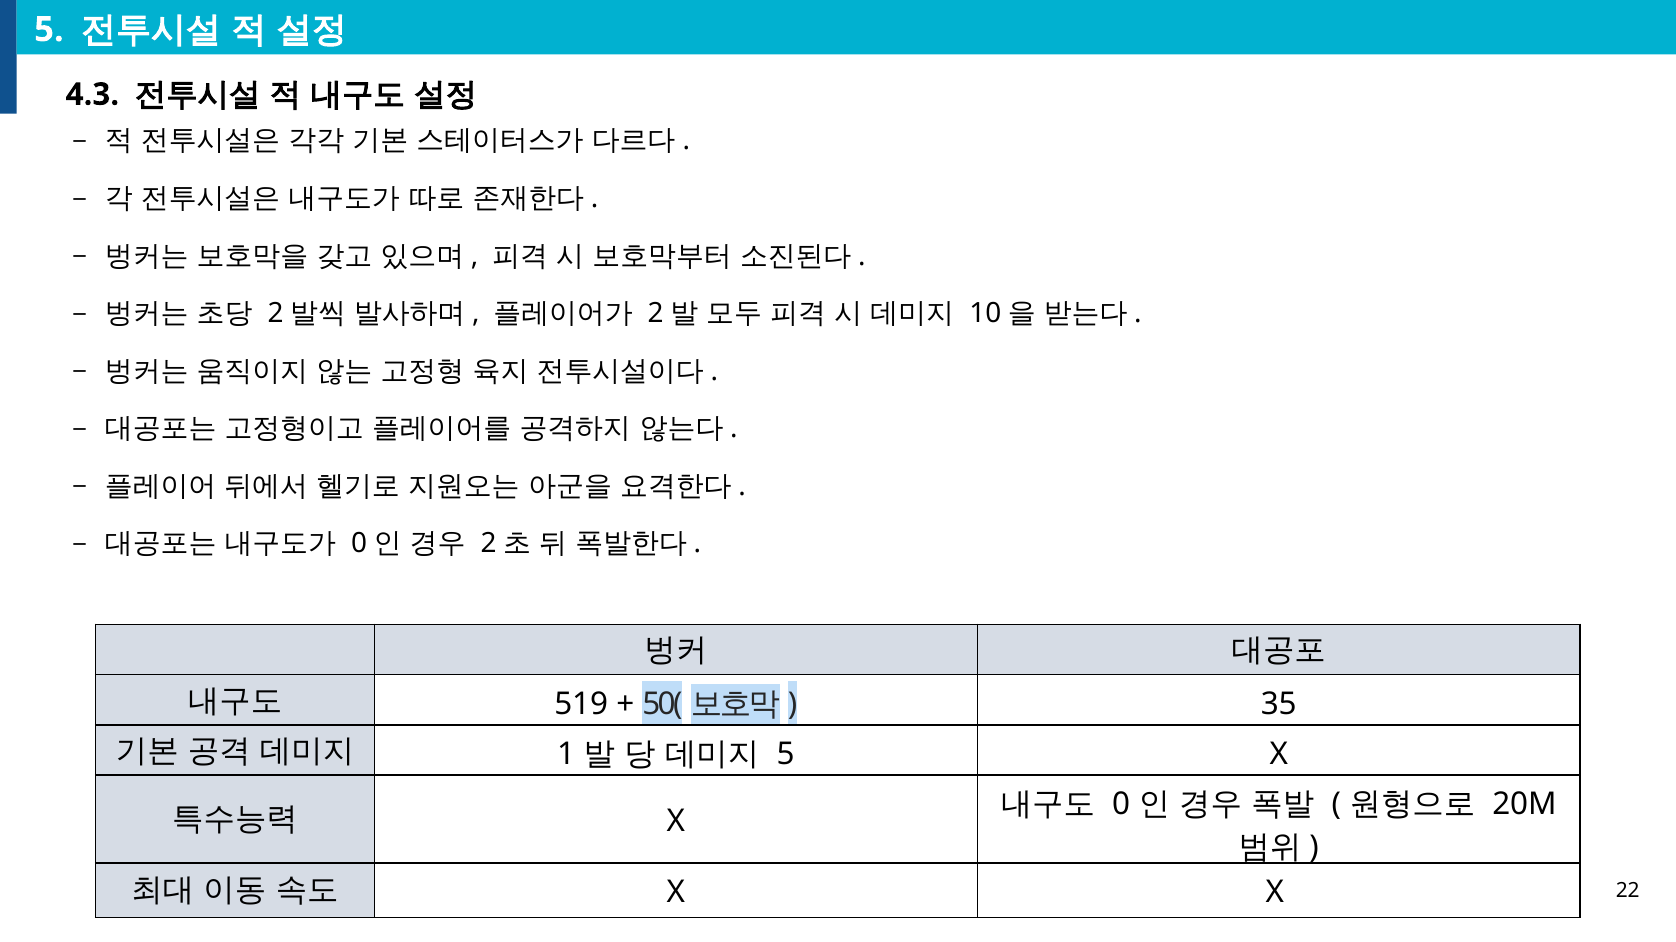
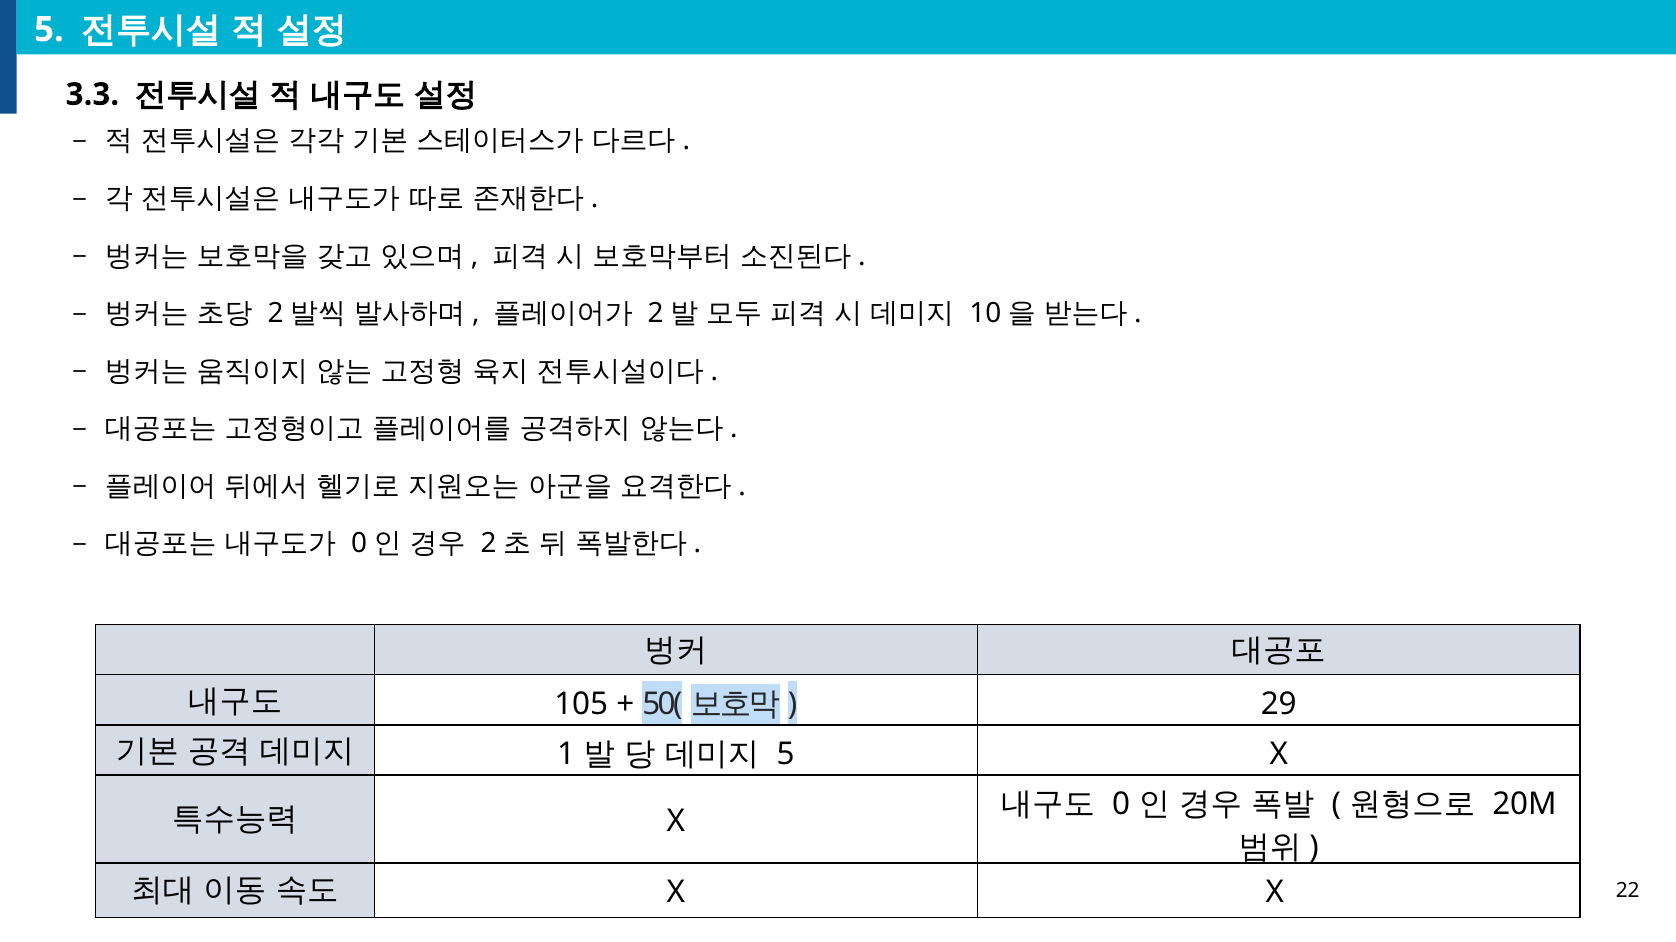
4.3: 4.3 -> 3.3 (92, 94)
519: 519 -> 105 (581, 705)
35: 35 -> 29 (1279, 705)
